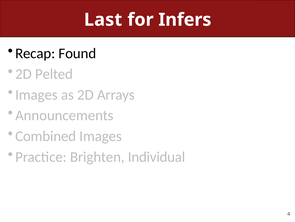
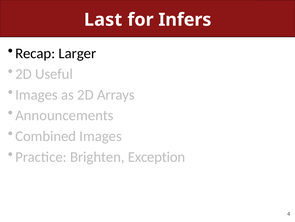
Found: Found -> Larger (77, 53)
Pelted: Pelted -> Useful (54, 74)
Individual: Individual -> Exception (157, 156)
